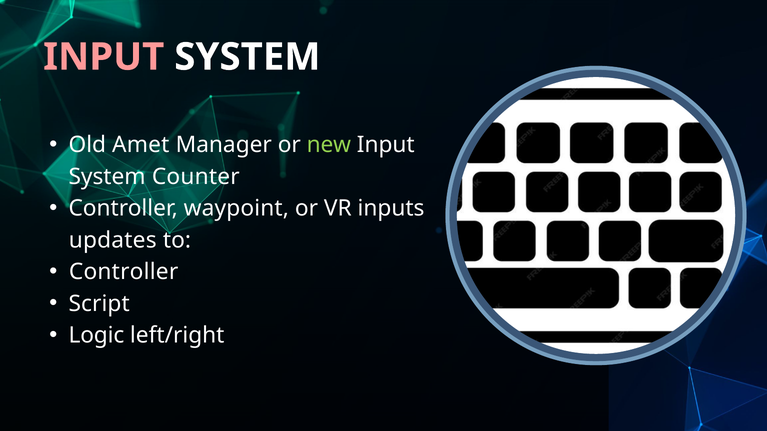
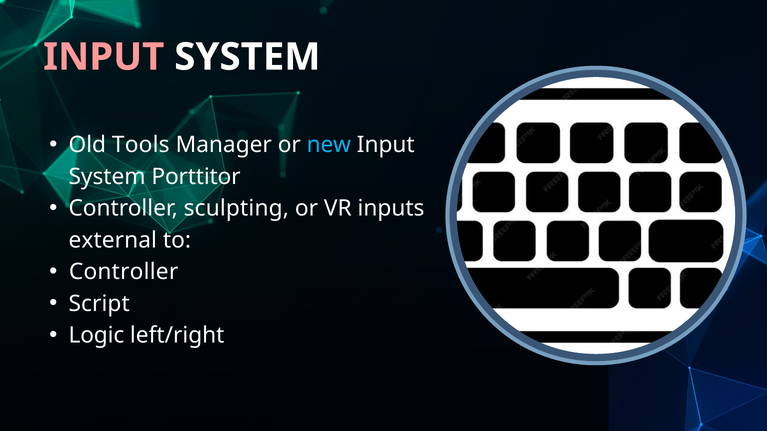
Amet: Amet -> Tools (141, 145)
new colour: light green -> light blue (329, 145)
Counter: Counter -> Porttitor (196, 177)
waypoint: waypoint -> sculpting (236, 209)
updates: updates -> external (113, 240)
